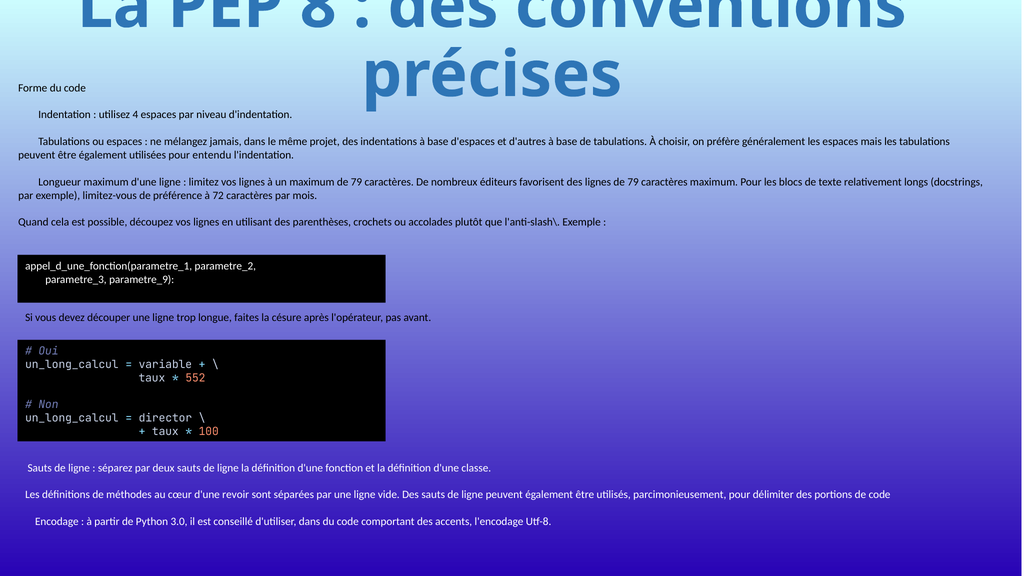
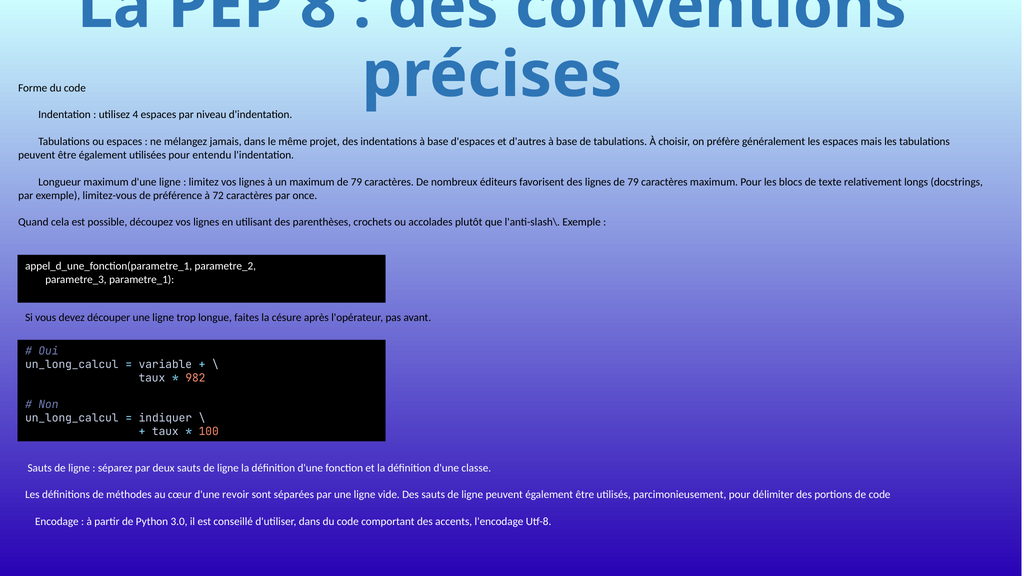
mois: mois -> once (305, 195)
parametre_9: parametre_9 -> parametre_1 (142, 280)
552: 552 -> 982 (195, 378)
director: director -> indiquer (165, 418)
